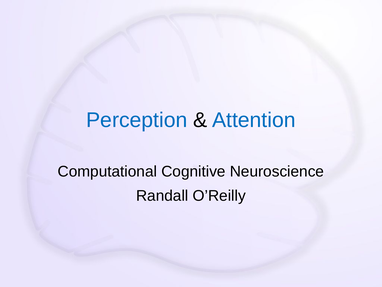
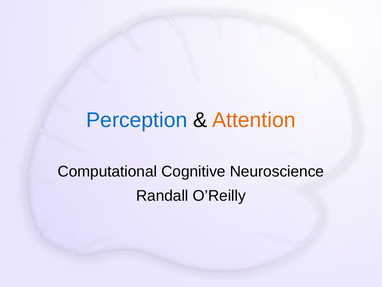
Attention colour: blue -> orange (254, 120)
